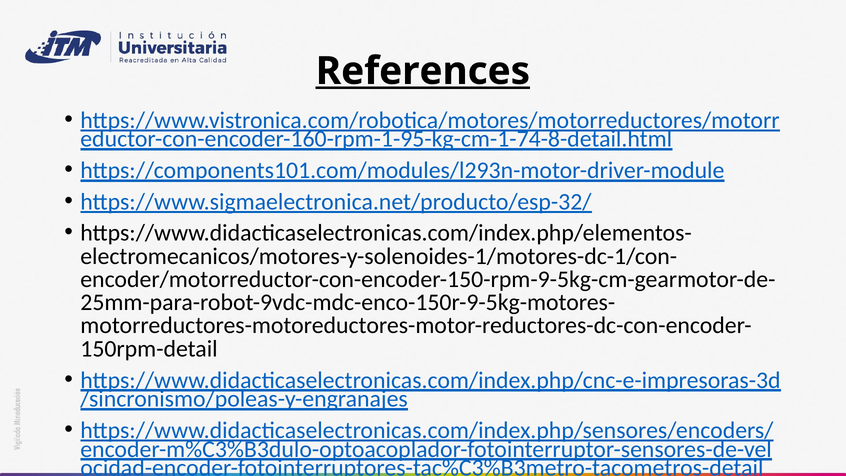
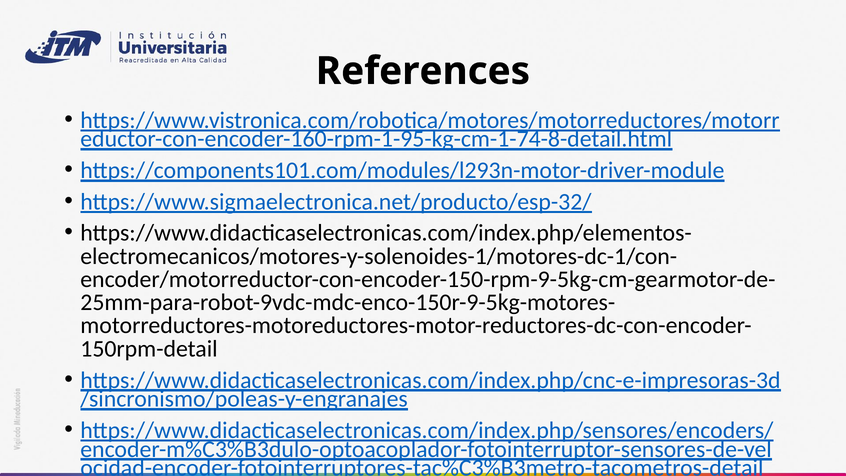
References underline: present -> none (423, 71)
